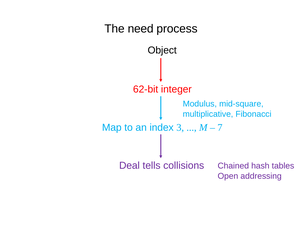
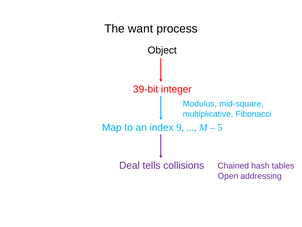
need: need -> want (140, 29)
62-bit: 62-bit -> 39-bit (146, 89)
3: 3 -> 9 (180, 127)
7: 7 -> 5 (220, 127)
